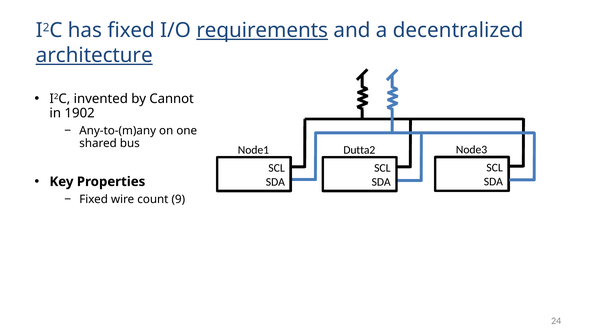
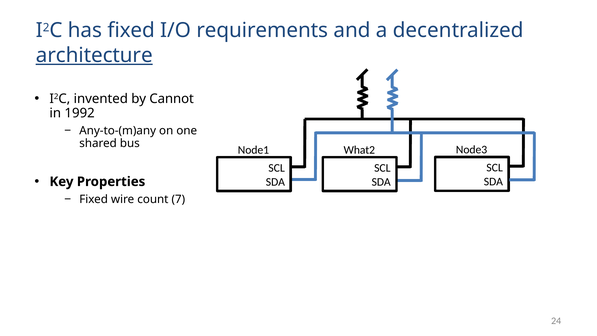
requirements underline: present -> none (262, 30)
1902: 1902 -> 1992 (80, 113)
Dutta2: Dutta2 -> What2 (359, 150)
9: 9 -> 7 (178, 199)
